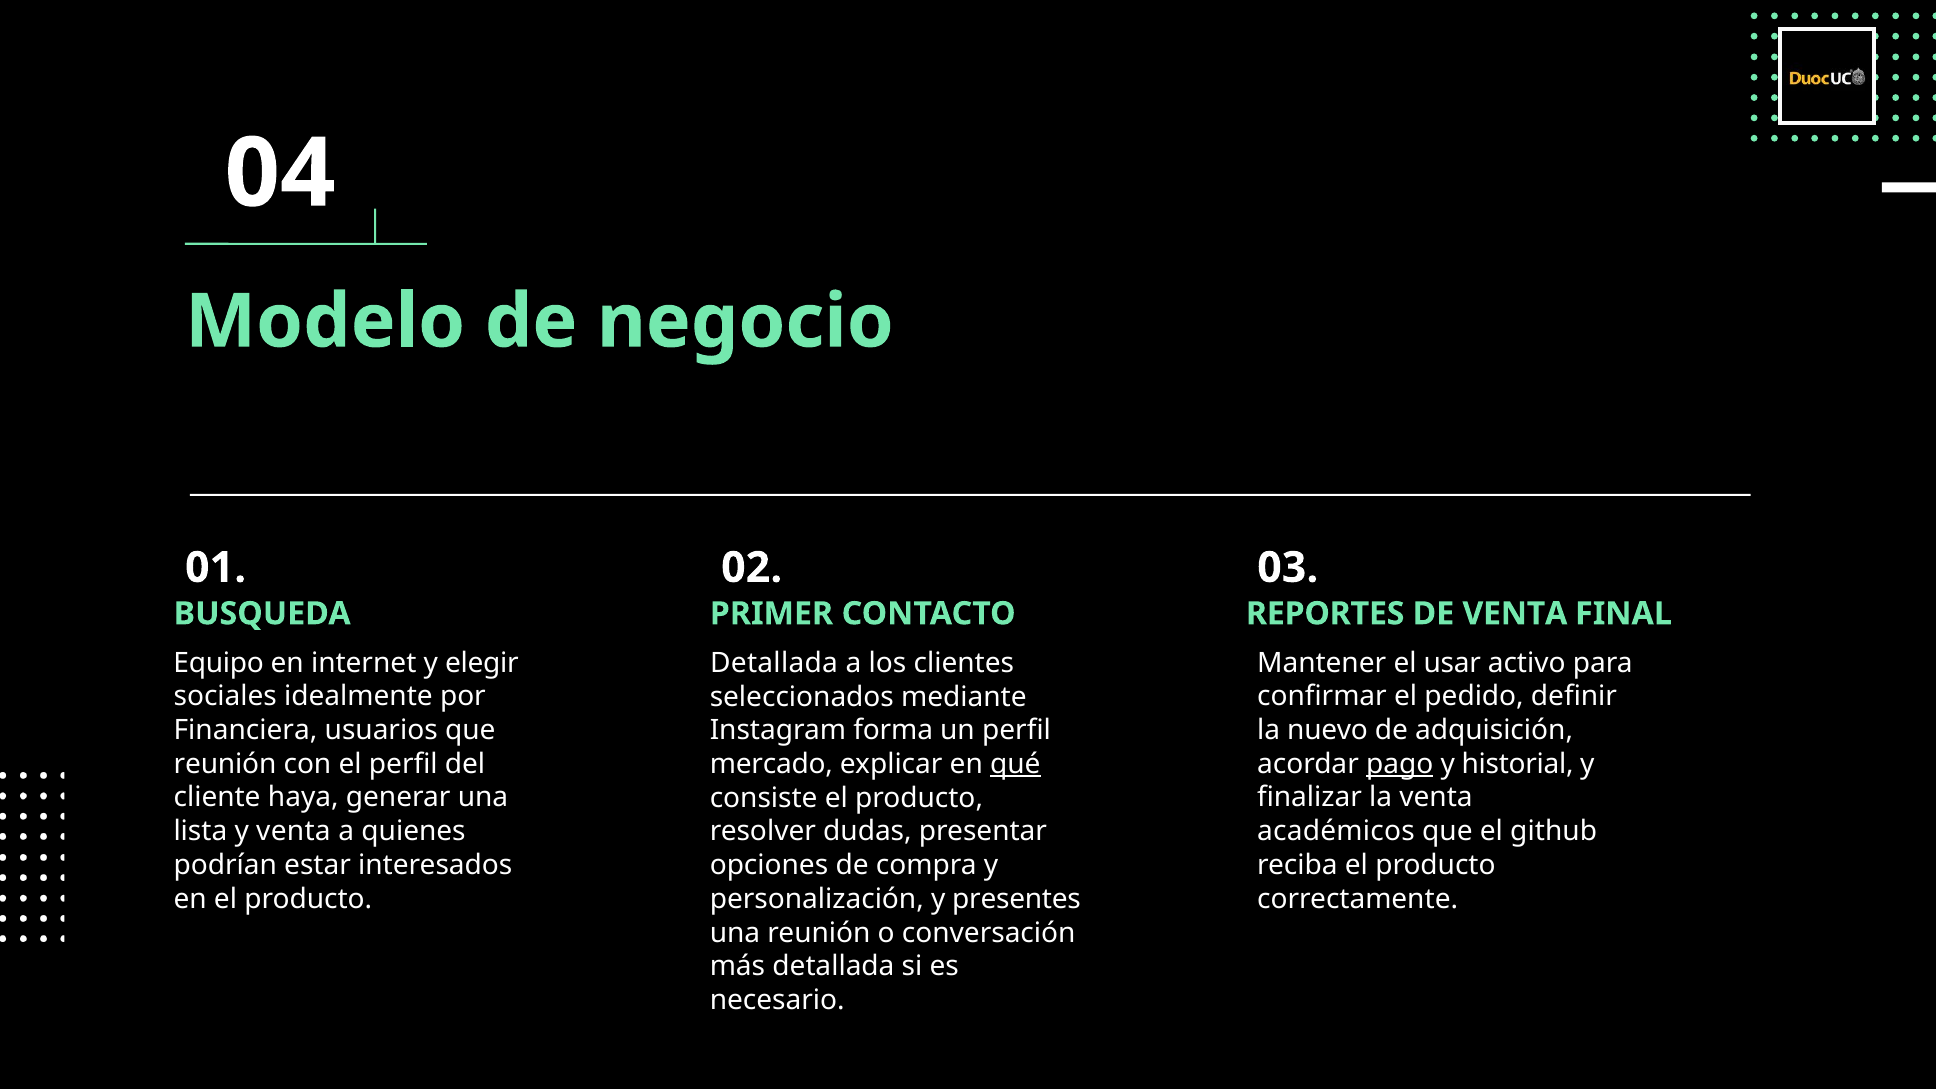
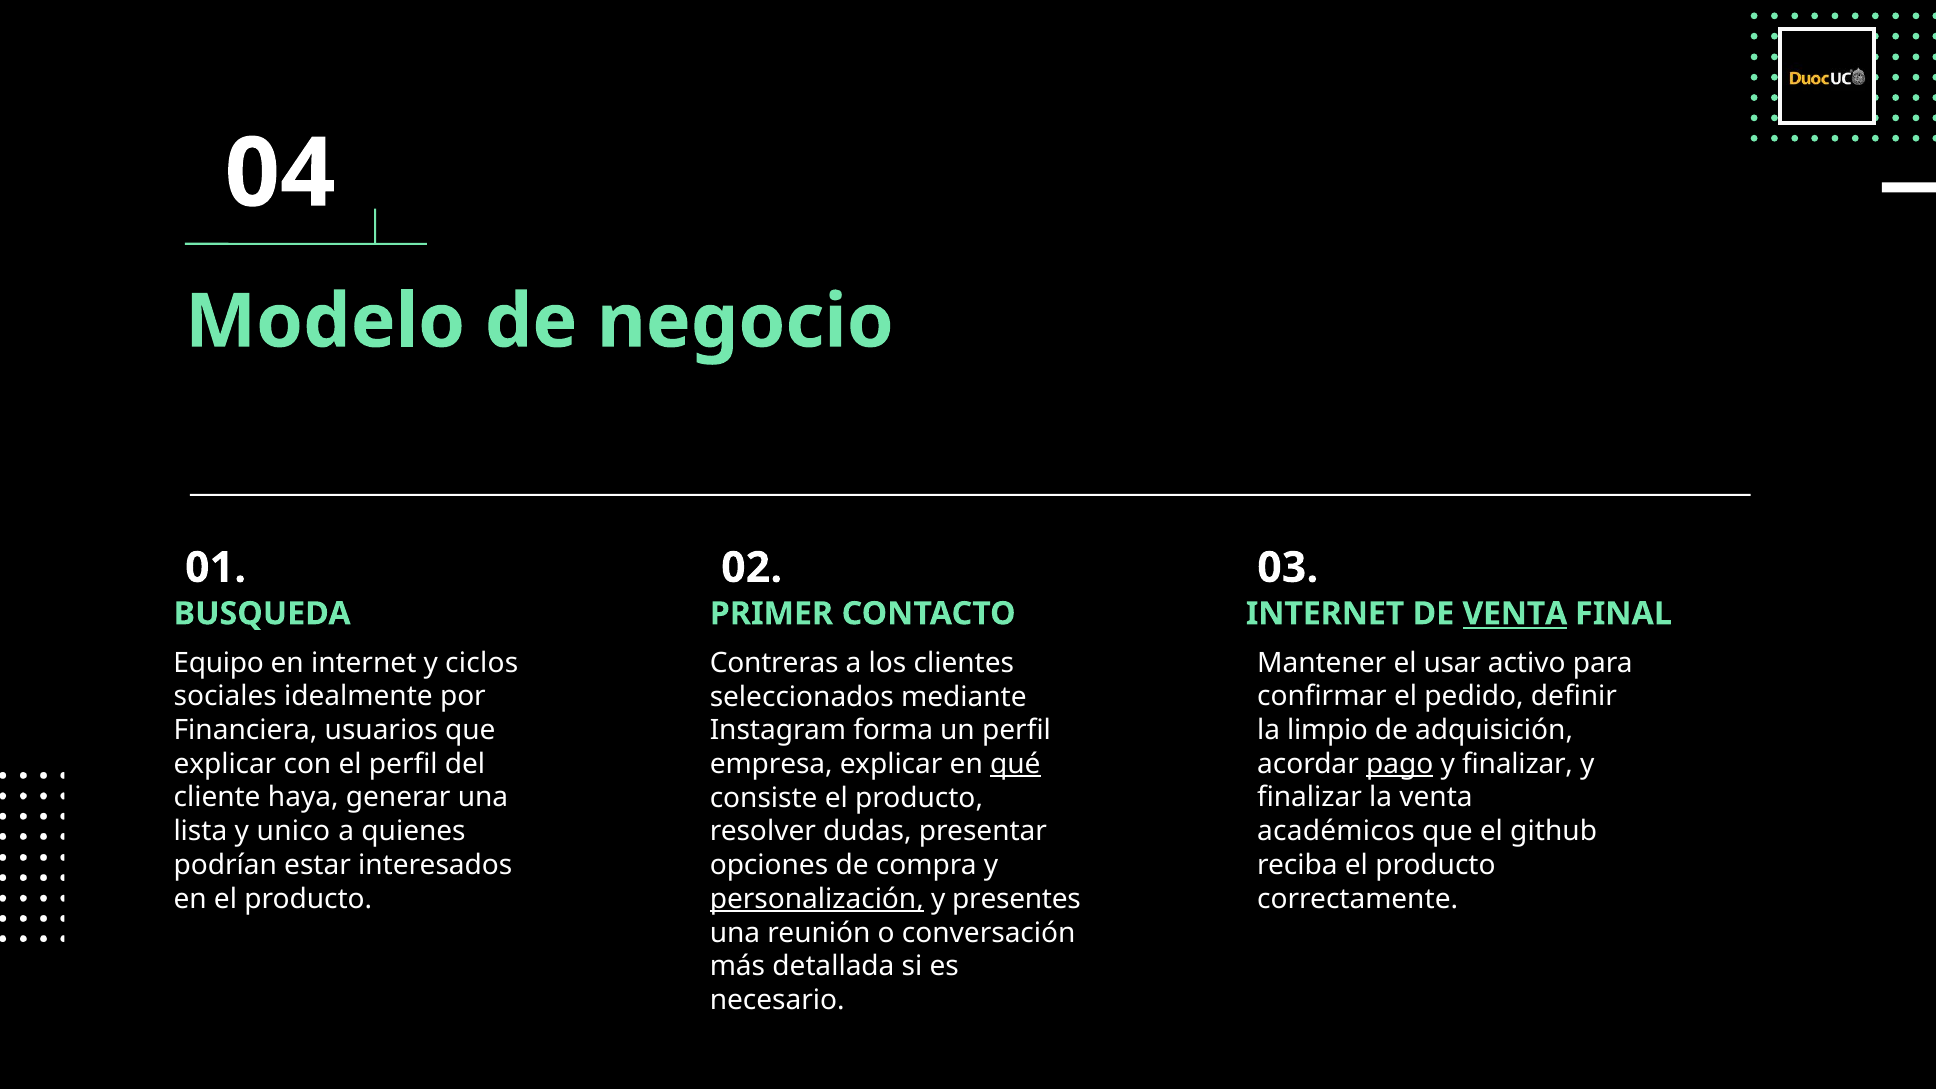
REPORTES: REPORTES -> INTERNET (1325, 614)
VENTA underline: none -> present (1515, 614)
elegir: elegir -> ciclos (482, 663)
Detallada: Detallada -> Contreras (774, 663)
nuevo: nuevo -> limpio (1328, 730)
reunión: reunión -> explicar (225, 764)
historial: historial -> finalizar (1518, 764)
mercado: mercado -> empresa (771, 764)
y venta: venta -> unico (293, 831)
personalización underline: none -> present (817, 899)
